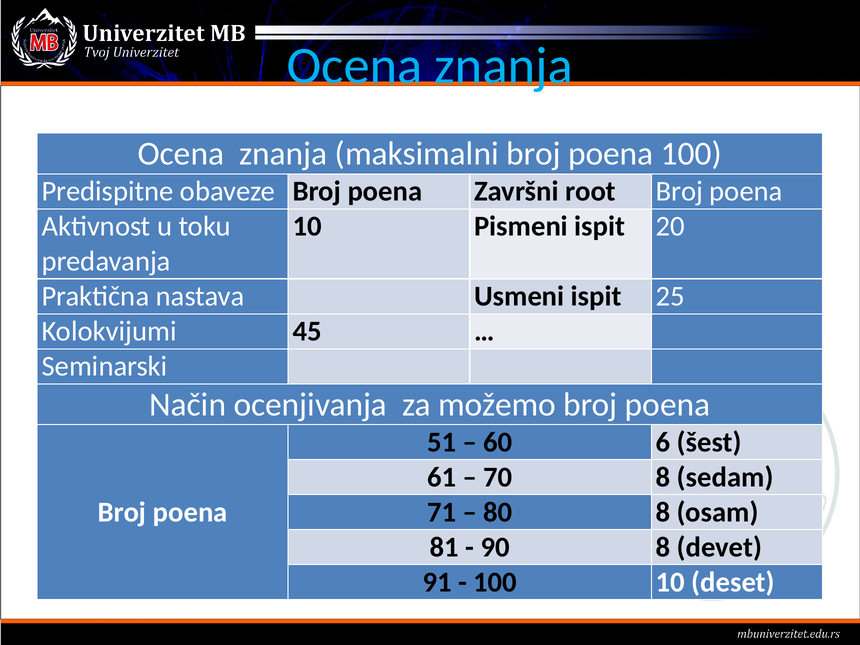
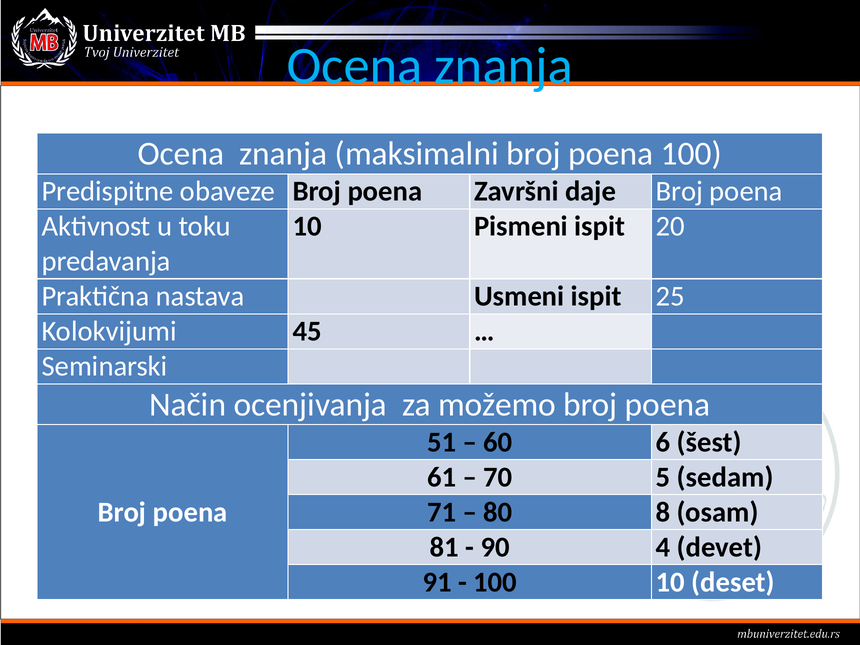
root: root -> daje (591, 192)
70 8: 8 -> 5 (663, 477)
90 8: 8 -> 4 (663, 547)
